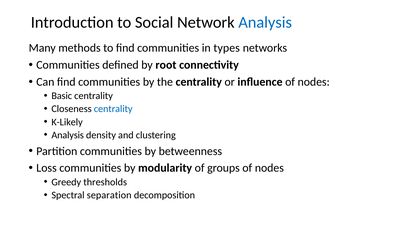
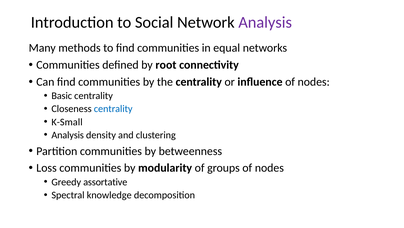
Analysis colour: blue -> purple (265, 22)
types: types -> equal (227, 48)
K-Likely: K-Likely -> K-Small (67, 122)
thresholds: thresholds -> assortative (105, 181)
separation: separation -> knowledge (109, 194)
